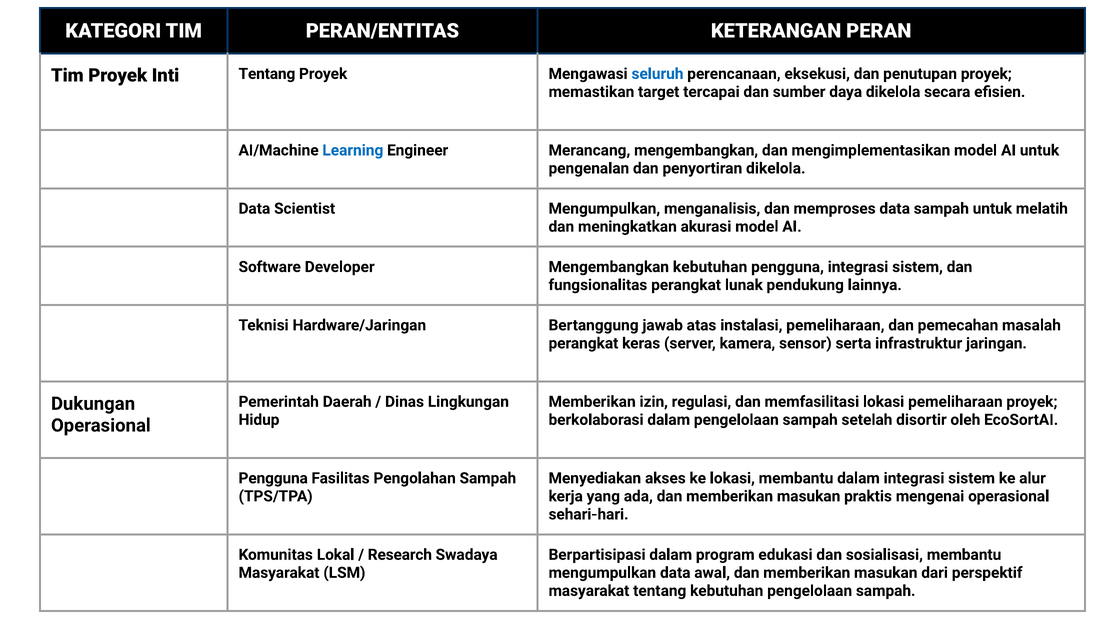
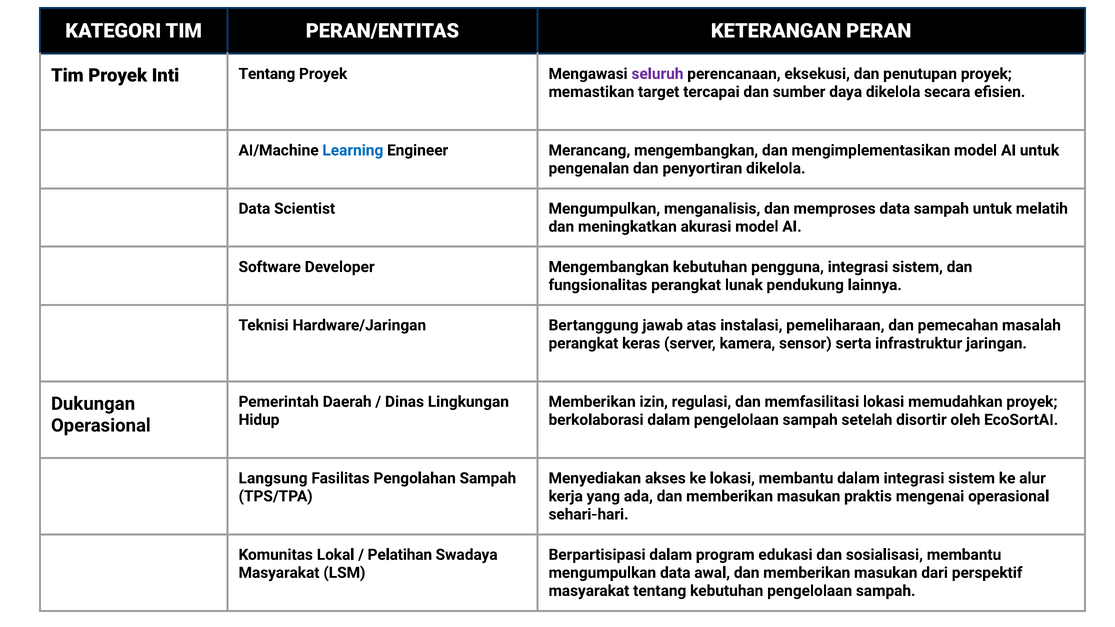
seluruh colour: blue -> purple (657, 74)
lokasi pemeliharaan: pemeliharaan -> memudahkan (955, 402)
Pengguna: Pengguna -> Langsung (273, 478)
Research: Research -> Pelatihan (400, 555)
